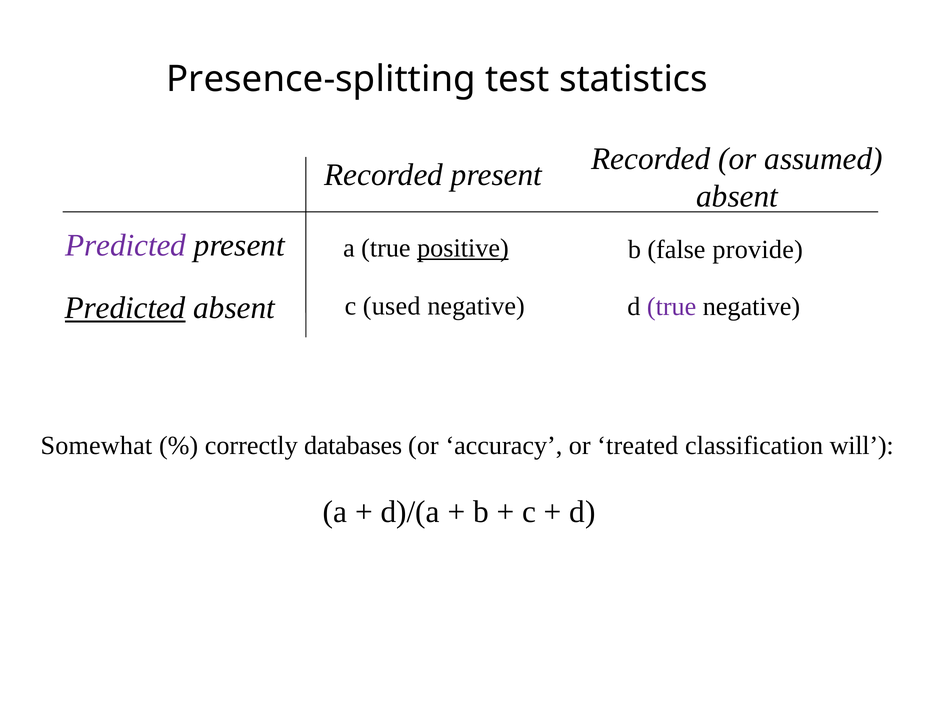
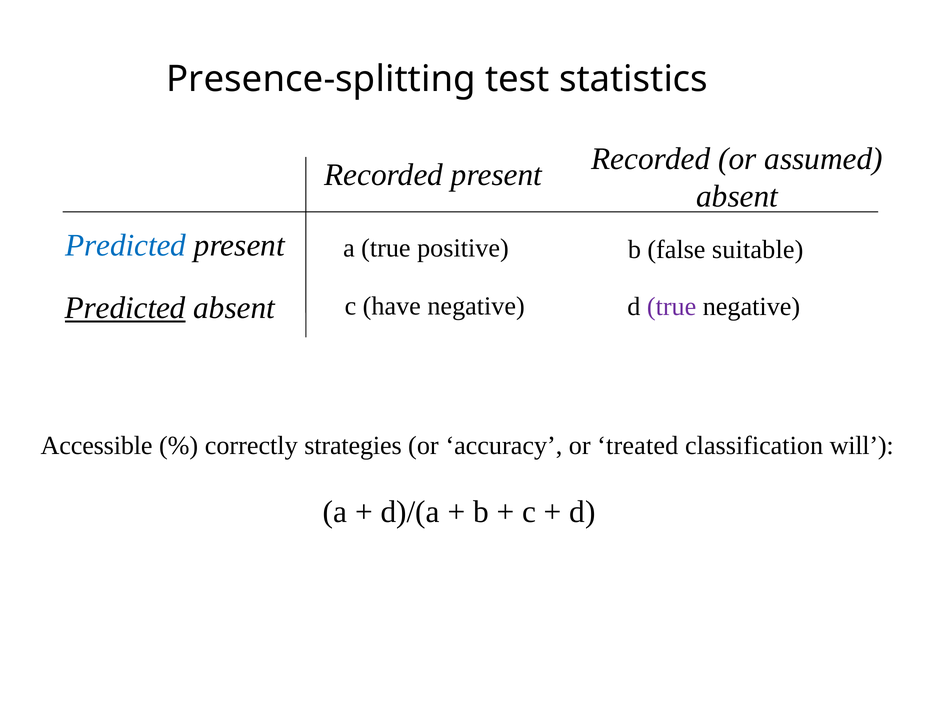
Predicted colour: purple -> blue (126, 245)
positive underline: present -> none (463, 248)
provide: provide -> suitable (758, 250)
used: used -> have (392, 306)
Somewhat: Somewhat -> Accessible (97, 446)
databases: databases -> strategies (353, 446)
